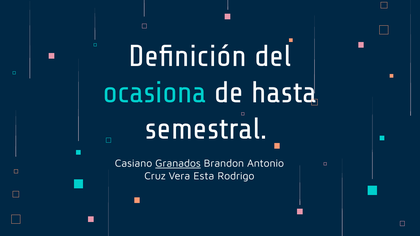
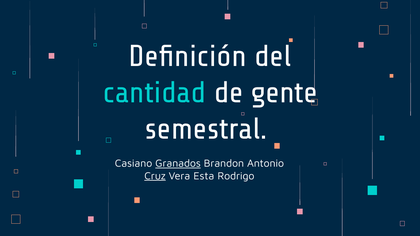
ocasiona: ocasiona -> cantidad (155, 93)
hasta: hasta -> gente (284, 93)
Cruz underline: none -> present (155, 176)
